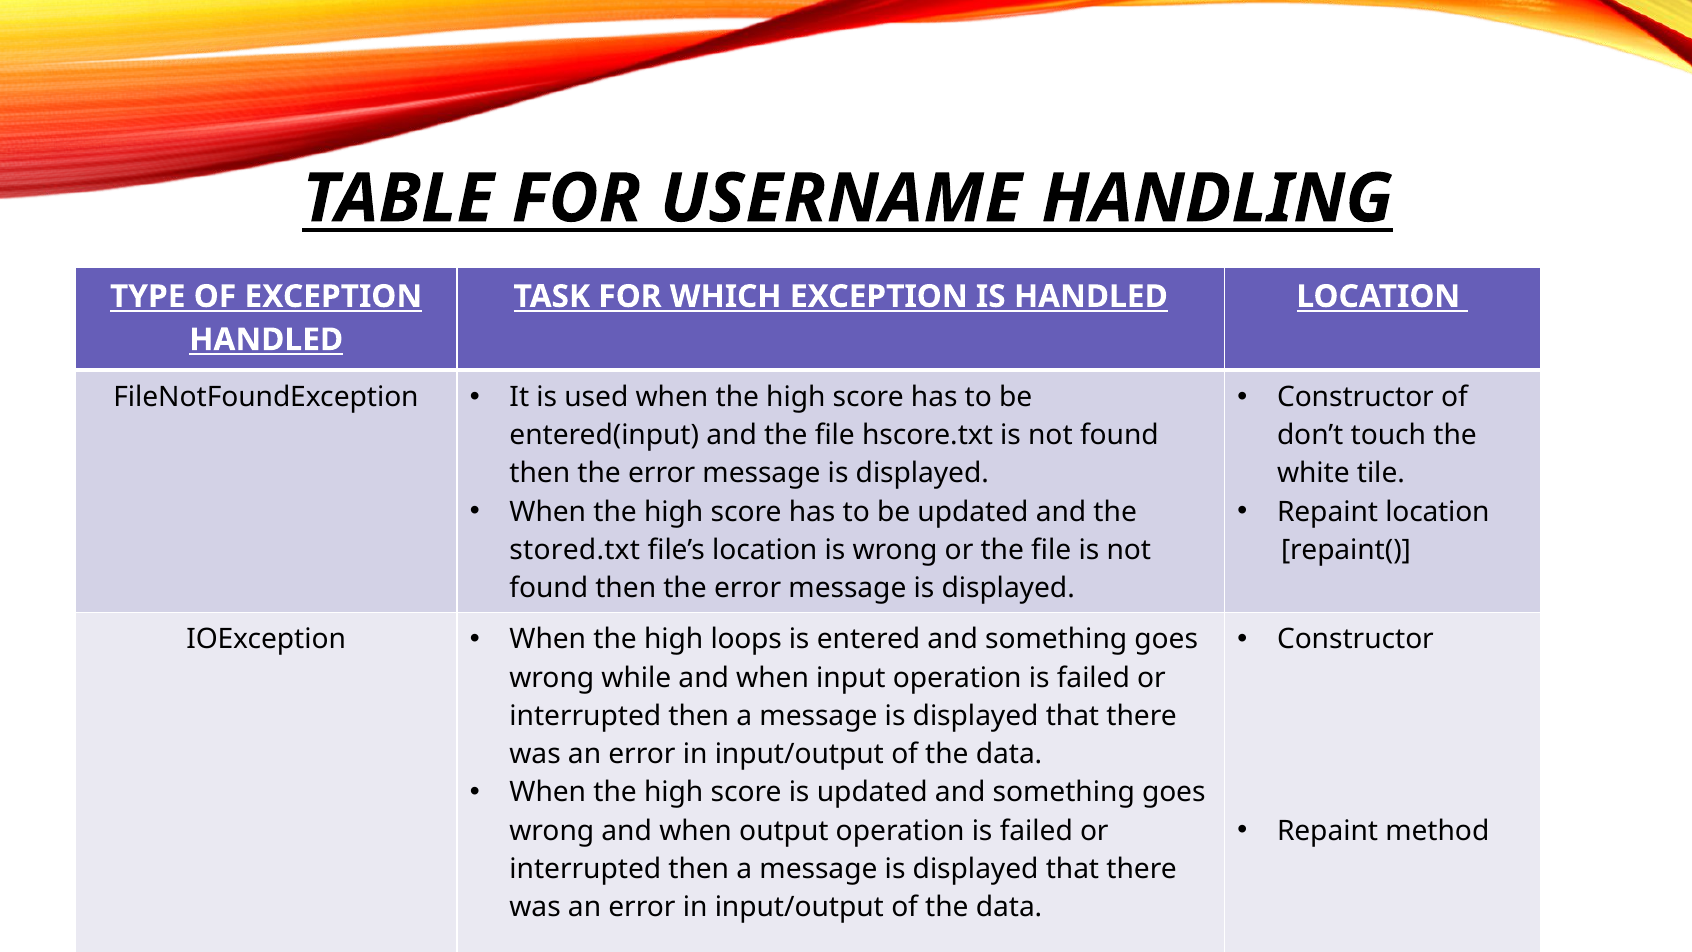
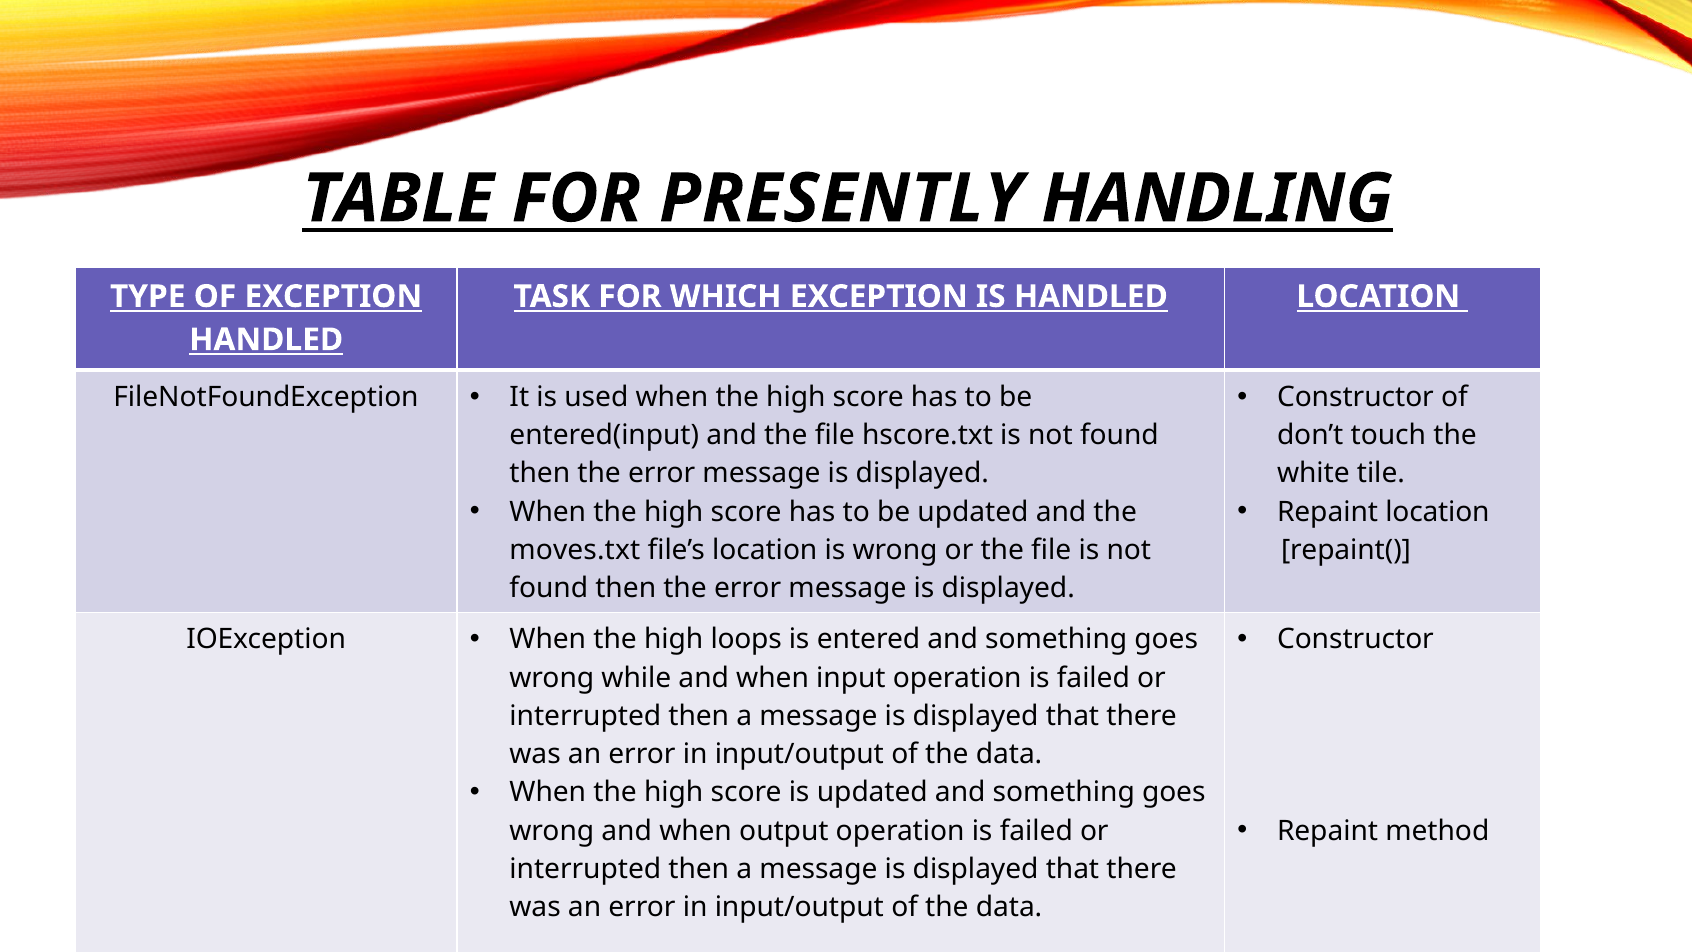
USERNAME: USERNAME -> PRESENTLY (841, 199)
stored.txt: stored.txt -> moves.txt (575, 550)
